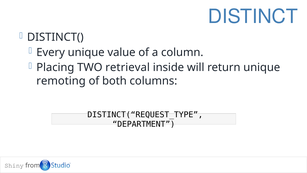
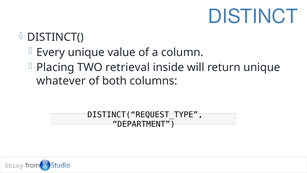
remoting: remoting -> whatever (61, 81)
